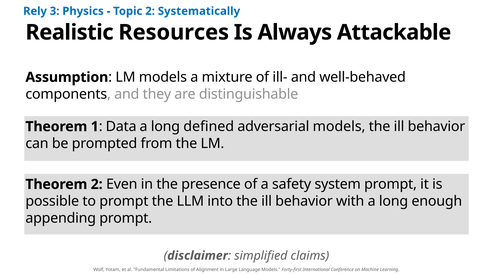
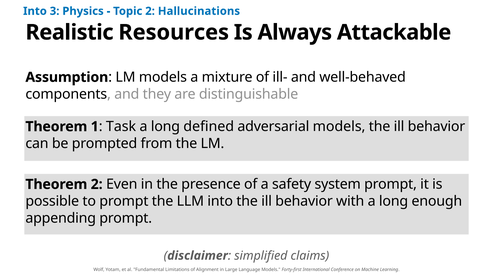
Rely: Rely -> Into (35, 11)
Systematically: Systematically -> Hallucinations (199, 11)
Data: Data -> Task (121, 127)
